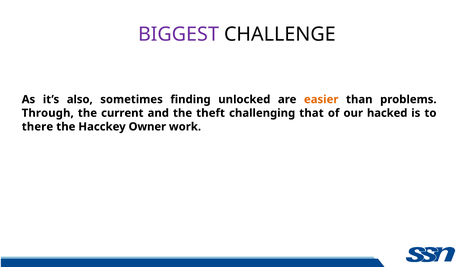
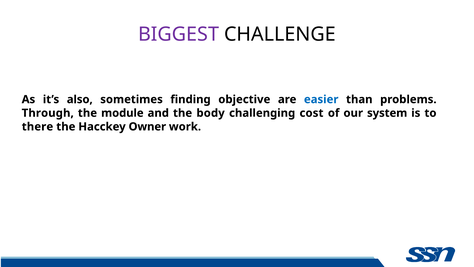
unlocked: unlocked -> objective (244, 99)
easier colour: orange -> blue (321, 99)
current: current -> module (122, 113)
theft: theft -> body (211, 113)
that: that -> cost (311, 113)
hacked: hacked -> system (387, 113)
